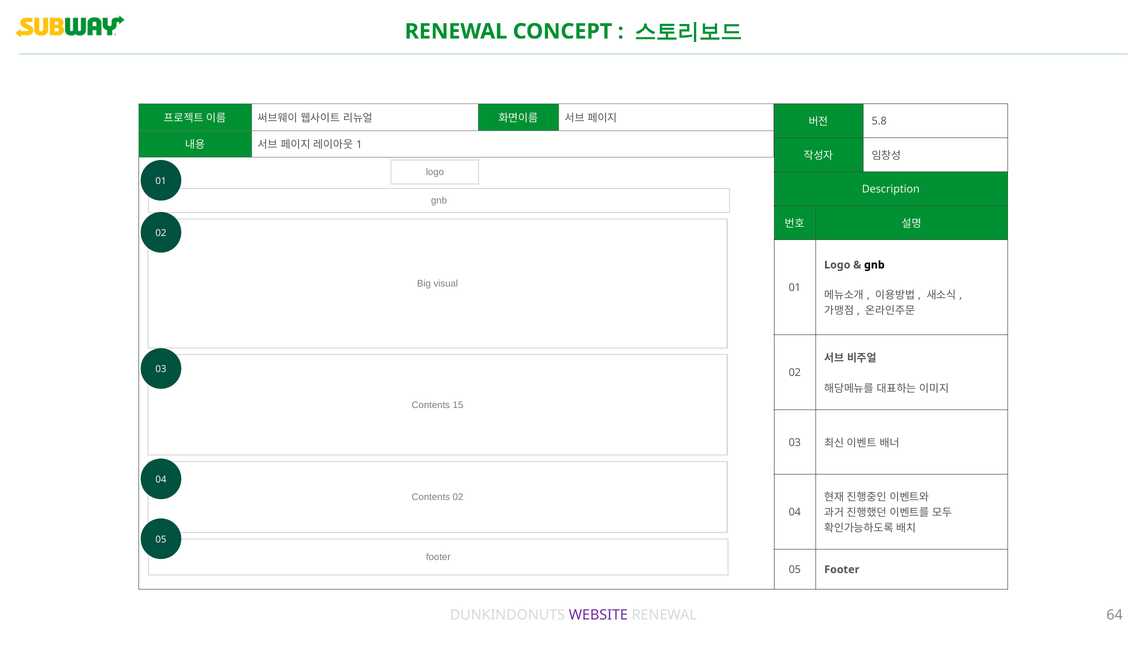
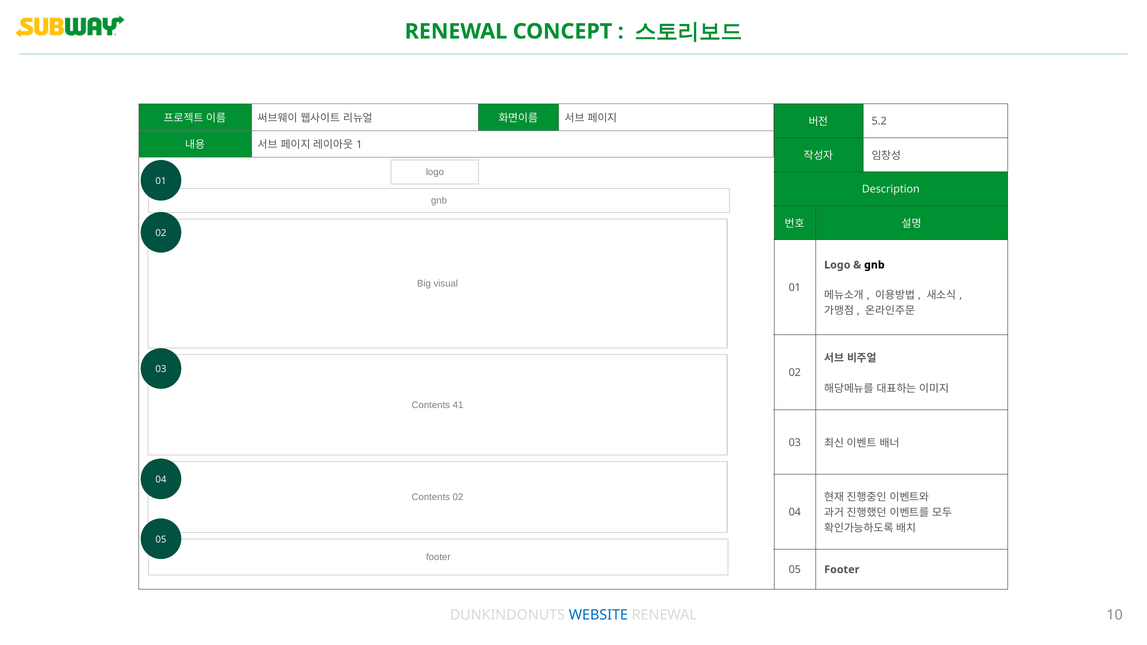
5.8: 5.8 -> 5.2 (879, 121)
15: 15 -> 41 (458, 405)
WEBSITE colour: purple -> blue (598, 615)
64: 64 -> 10 (1115, 615)
